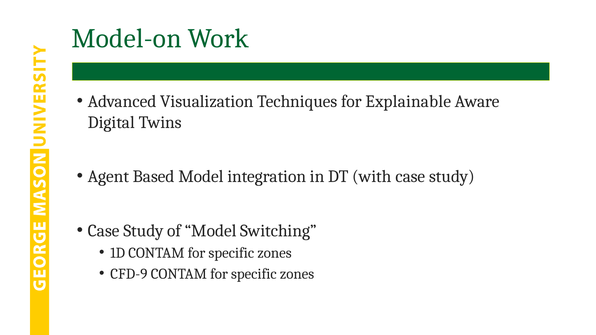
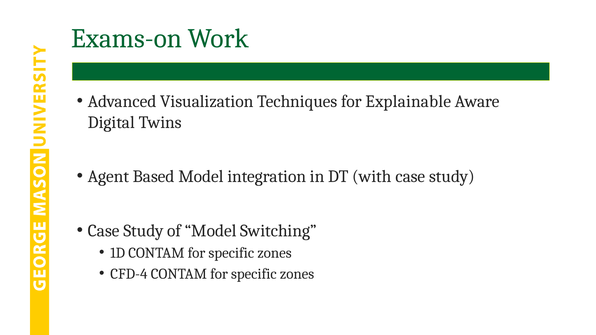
Model-on: Model-on -> Exams-on (127, 39)
CFD-9: CFD-9 -> CFD-4 (129, 274)
